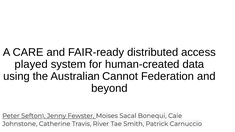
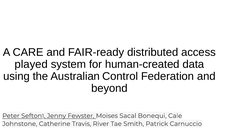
Cannot: Cannot -> Control (120, 76)
